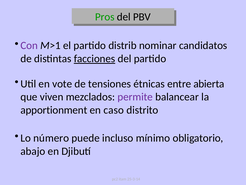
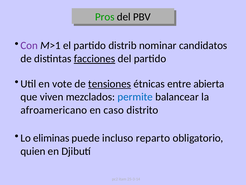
tensiones underline: none -> present (110, 84)
permite colour: purple -> blue (135, 97)
apportionment: apportionment -> afroamericano (54, 110)
número: número -> eliminas (51, 138)
mínimo: mínimo -> reparto (153, 138)
abajo: abajo -> quien (33, 151)
